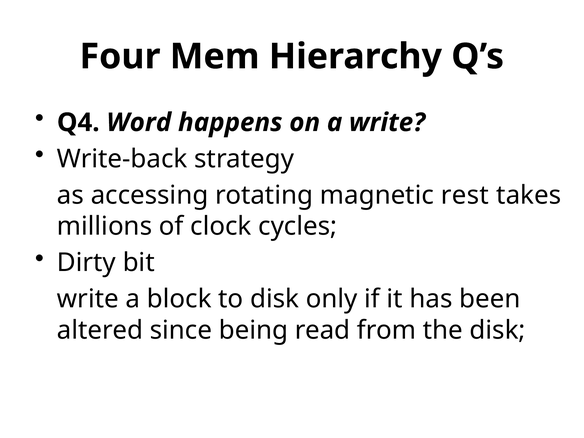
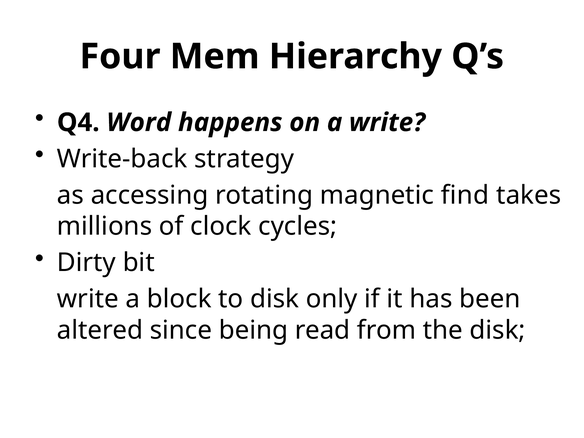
rest: rest -> find (465, 195)
